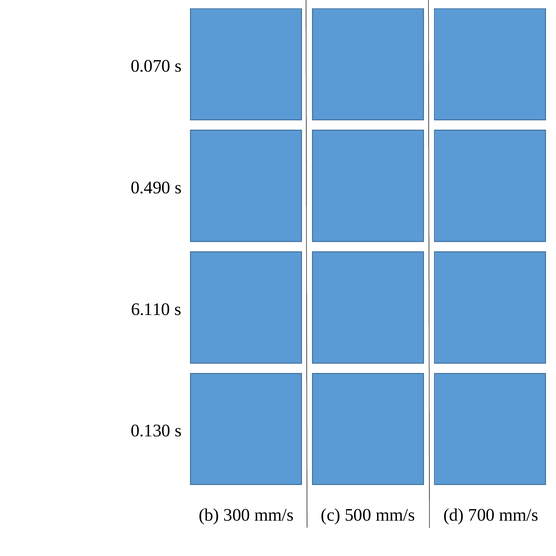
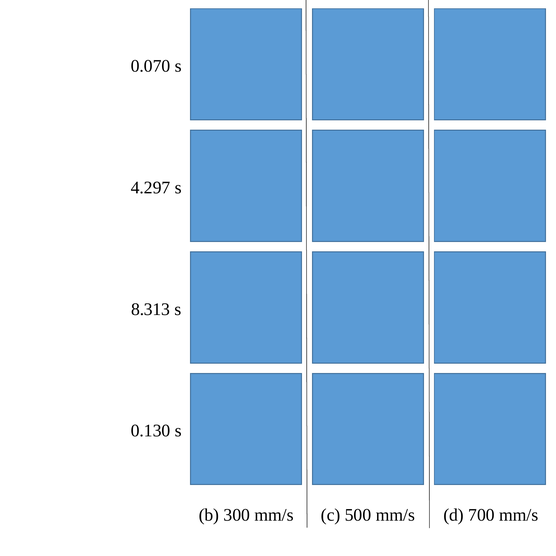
0.490: 0.490 -> 4.297 (151, 188)
6.110: 6.110 -> 8.313 (151, 309)
